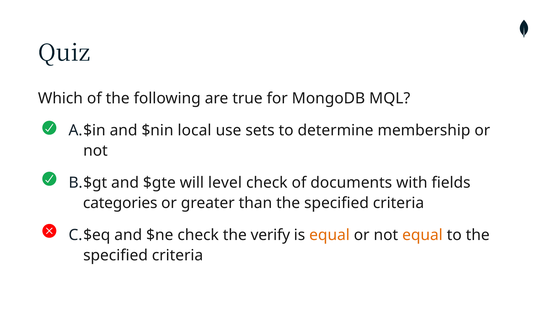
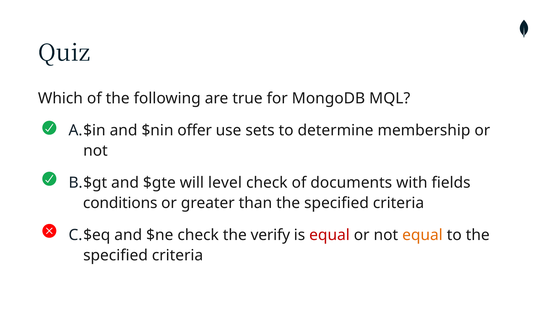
local: local -> offer (195, 130)
categories: categories -> conditions (120, 203)
equal colour: orange -> red (330, 235)
